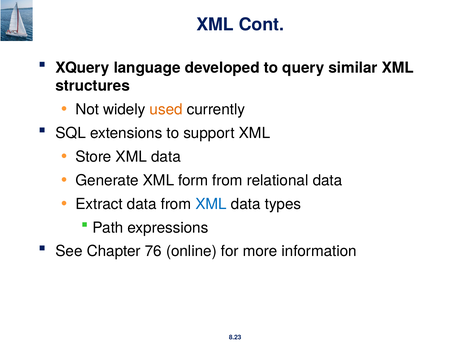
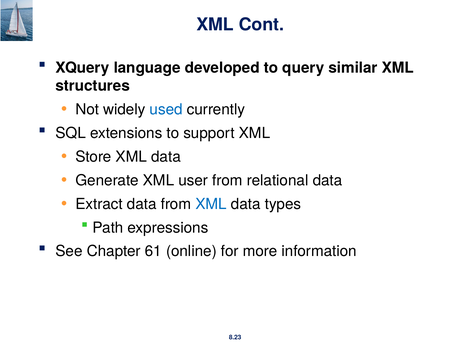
used colour: orange -> blue (166, 109)
form: form -> user (193, 180)
76: 76 -> 61 (153, 251)
